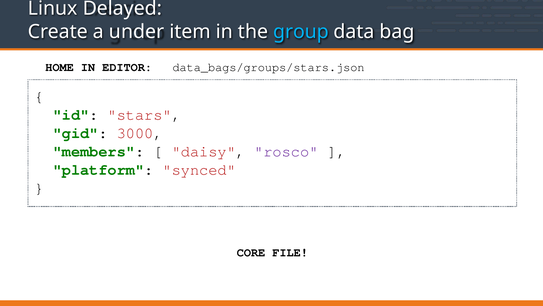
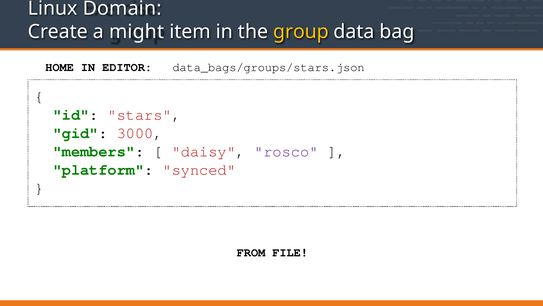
Delayed: Delayed -> Domain (122, 8)
under: under -> might (137, 32)
group colour: light blue -> yellow (301, 32)
CORE: CORE -> FROM (251, 252)
